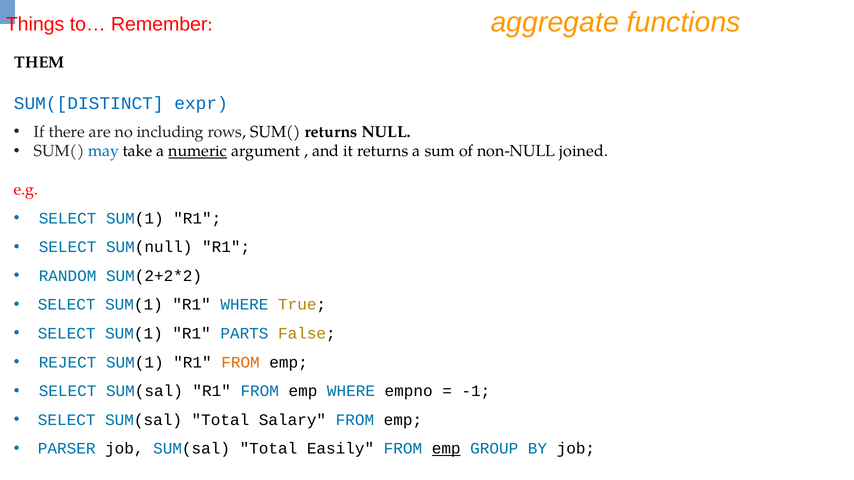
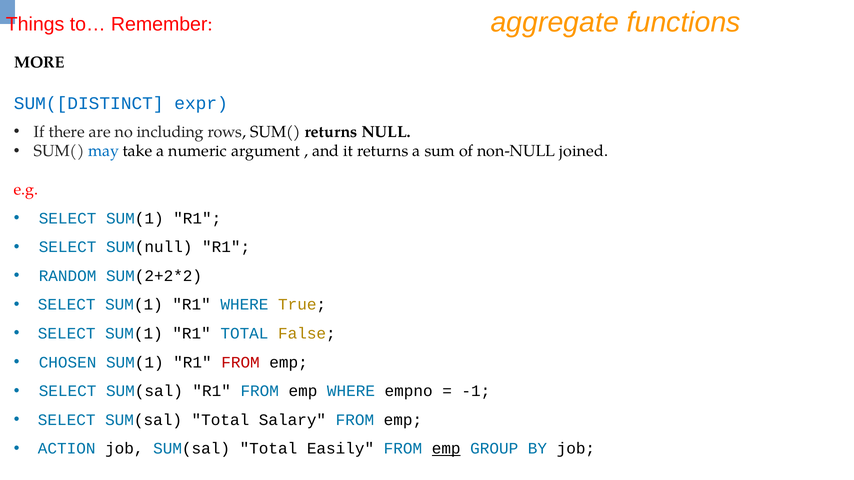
THEM: THEM -> MORE (39, 62)
numeric underline: present -> none (198, 151)
R1 PARTS: PARTS -> TOTAL (244, 334)
REJECT: REJECT -> CHOSEN (68, 363)
FROM colour: orange -> red (241, 363)
PARSER: PARSER -> ACTION (67, 449)
